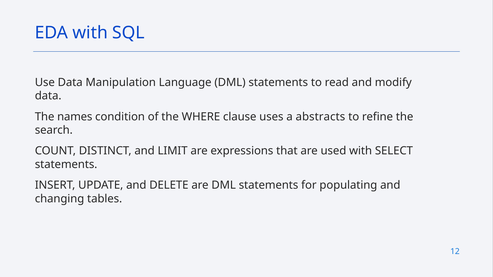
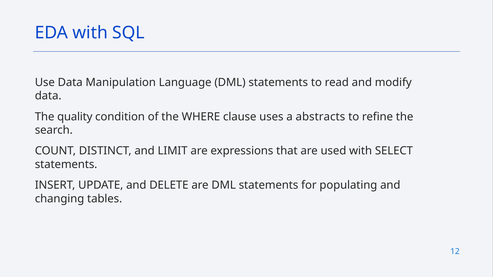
names: names -> quality (75, 117)
